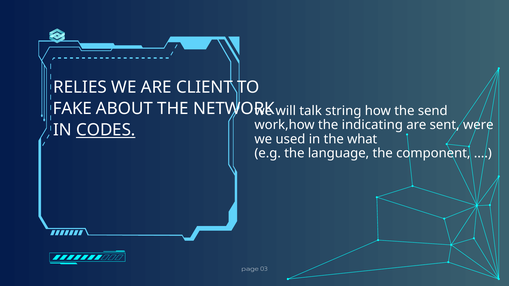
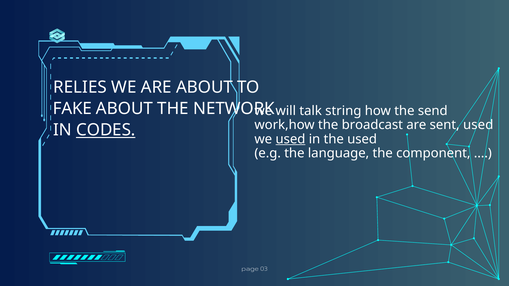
ARE CLIENT: CLIENT -> ABOUT (204, 87)
indicating: indicating -> broadcast (372, 125)
sent were: were -> used (478, 125)
used underline: none -> present (290, 139)
the what: what -> used (362, 139)
